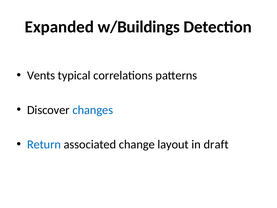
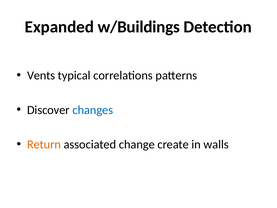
Return colour: blue -> orange (44, 144)
layout: layout -> create (173, 144)
draft: draft -> walls (216, 144)
